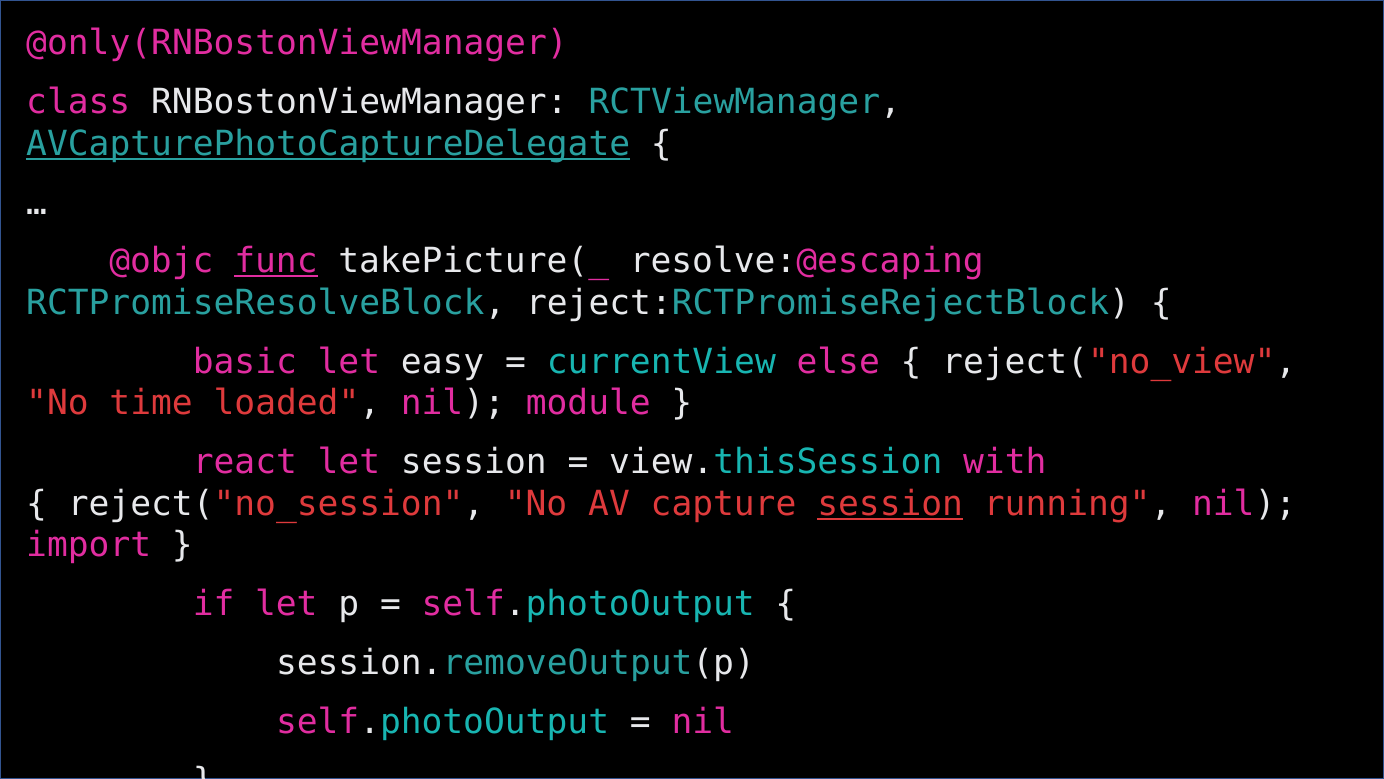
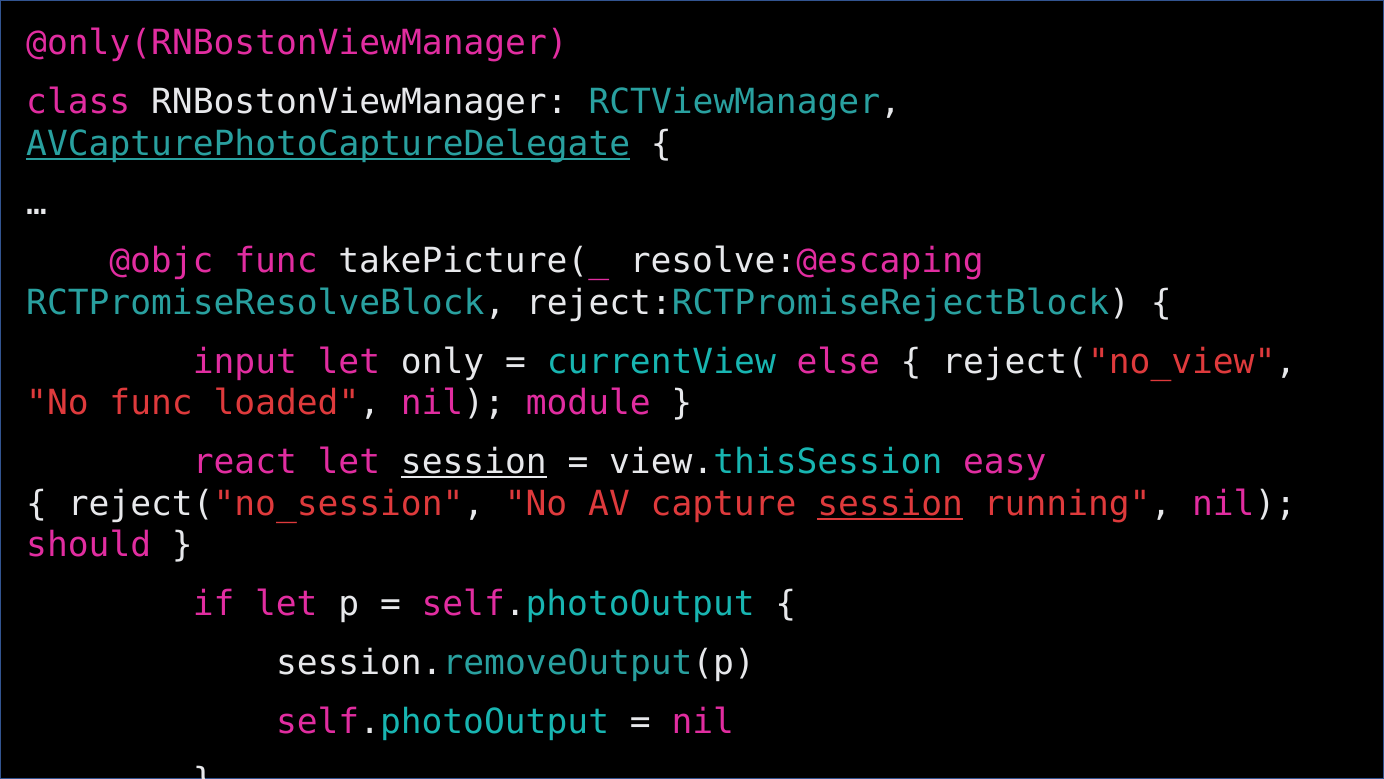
func underline: present -> none (276, 261)
basic: basic -> input (245, 362)
easy: easy -> only (443, 362)
No time: time -> func (151, 403)
session underline: none -> present (474, 462)
with: with -> easy (1005, 462)
import: import -> should (89, 545)
